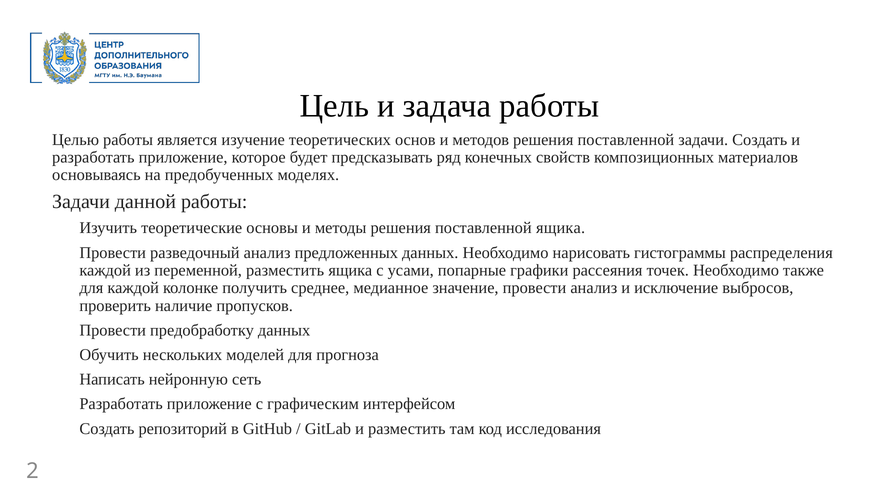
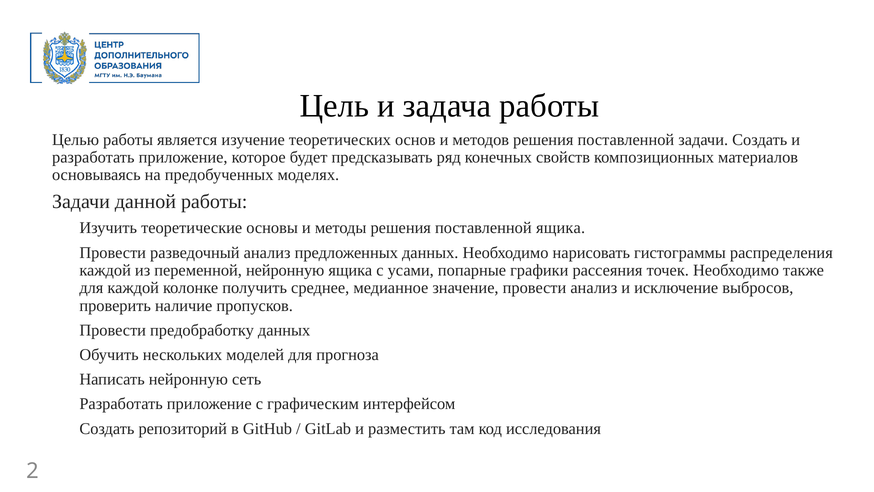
переменной разместить: разместить -> нейронную (285, 270)
